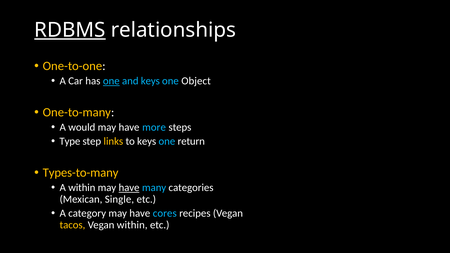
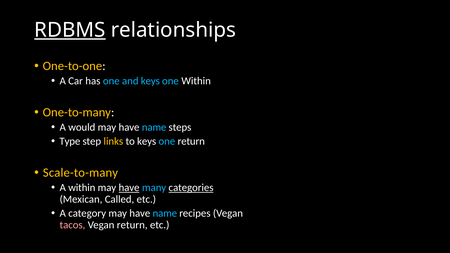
one underline: present -> none (111, 81)
one Object: Object -> Within (196, 81)
more: more -> name (154, 127)
Types-to-many: Types-to-many -> Scale-to-many (80, 173)
categories underline: none -> present (191, 188)
Single: Single -> Called (120, 199)
category may have cores: cores -> name (165, 213)
tacos colour: yellow -> pink (72, 225)
Vegan within: within -> return (132, 225)
